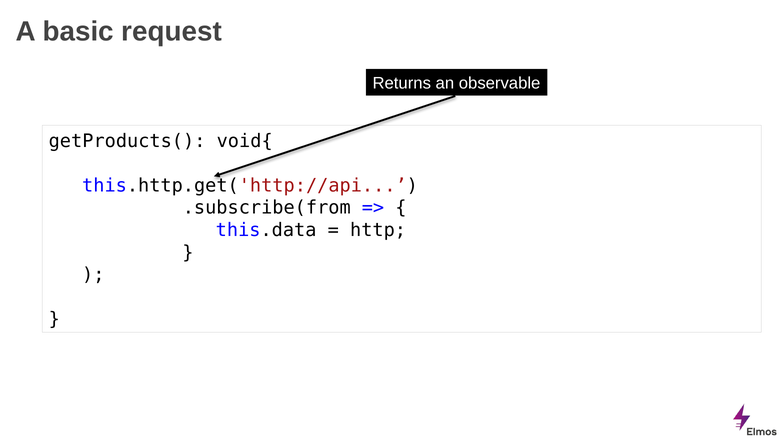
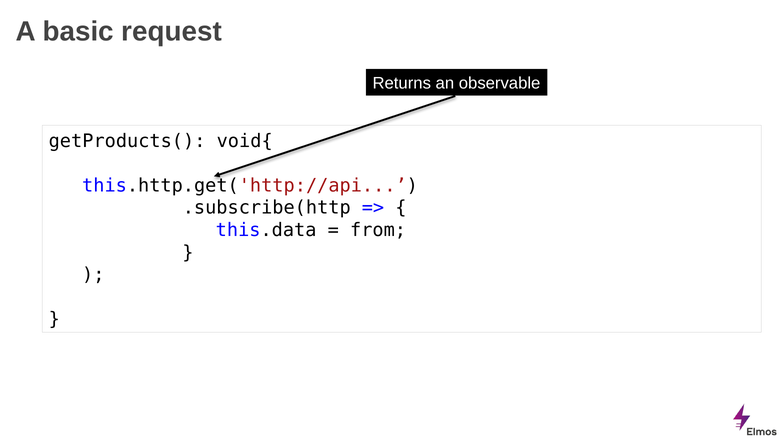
.subscribe(from: .subscribe(from -> .subscribe(http (267, 208)
http: http -> from (378, 230)
